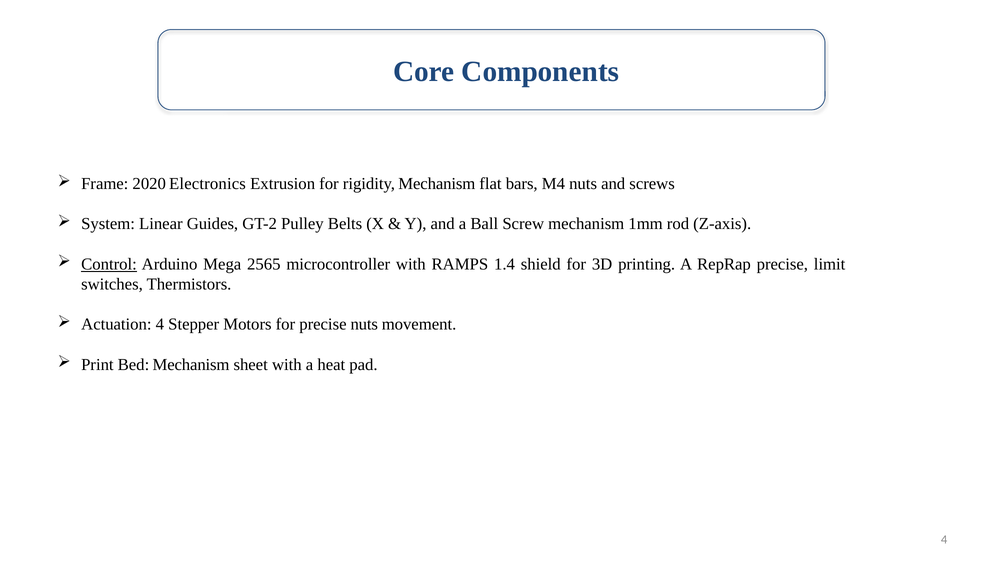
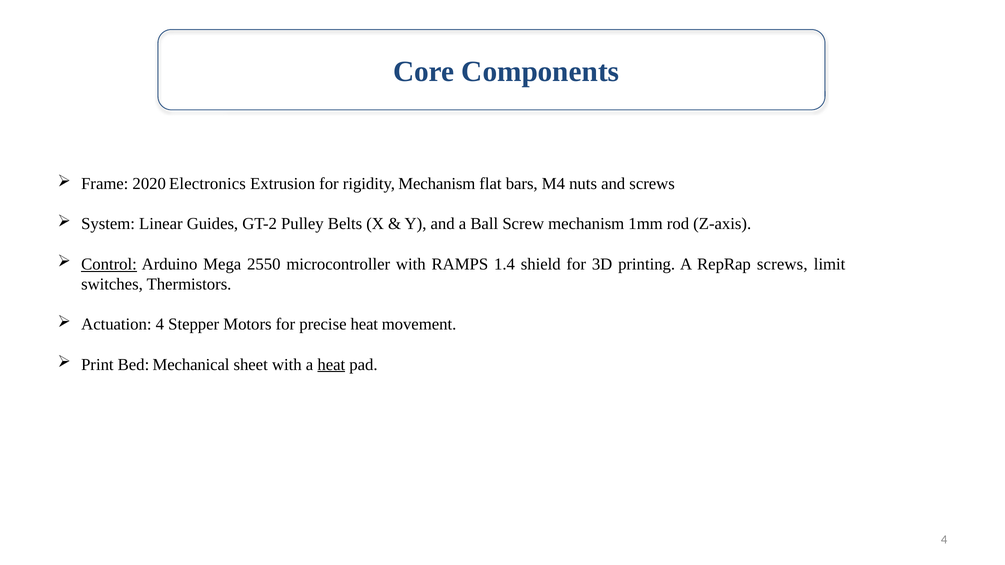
2565: 2565 -> 2550 (264, 264)
RepRap precise: precise -> screws (782, 264)
precise nuts: nuts -> heat (364, 325)
Bed Mechanism: Mechanism -> Mechanical (191, 365)
heat underline: none -> present (331, 365)
